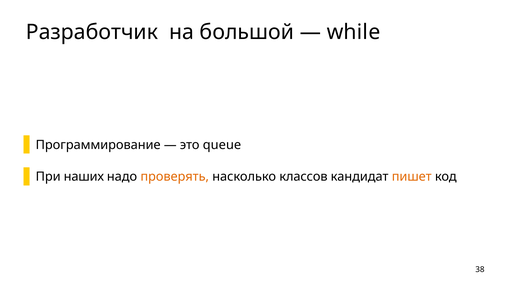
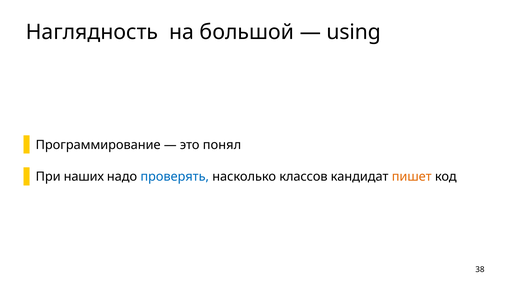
Разработчик: Разработчик -> Наглядность (92, 32)
while: while -> using (354, 32)
queue: queue -> понял (222, 145)
проверять colour: orange -> blue (175, 177)
